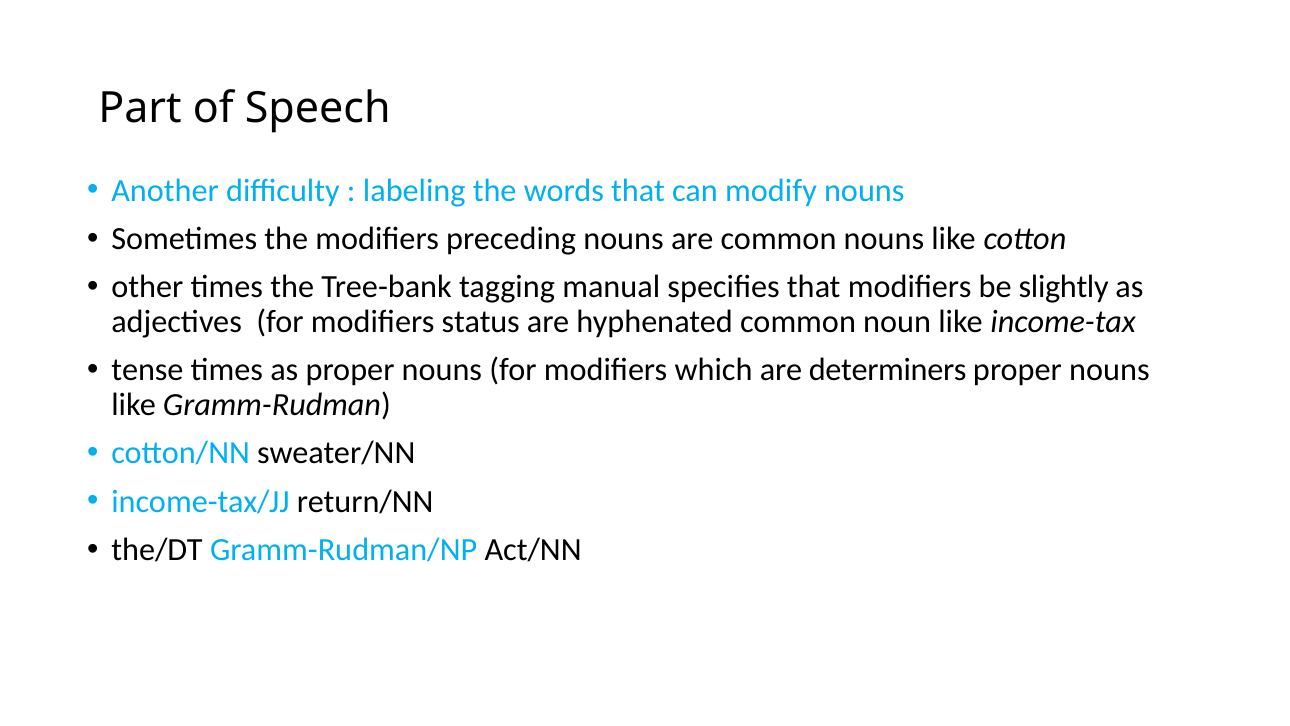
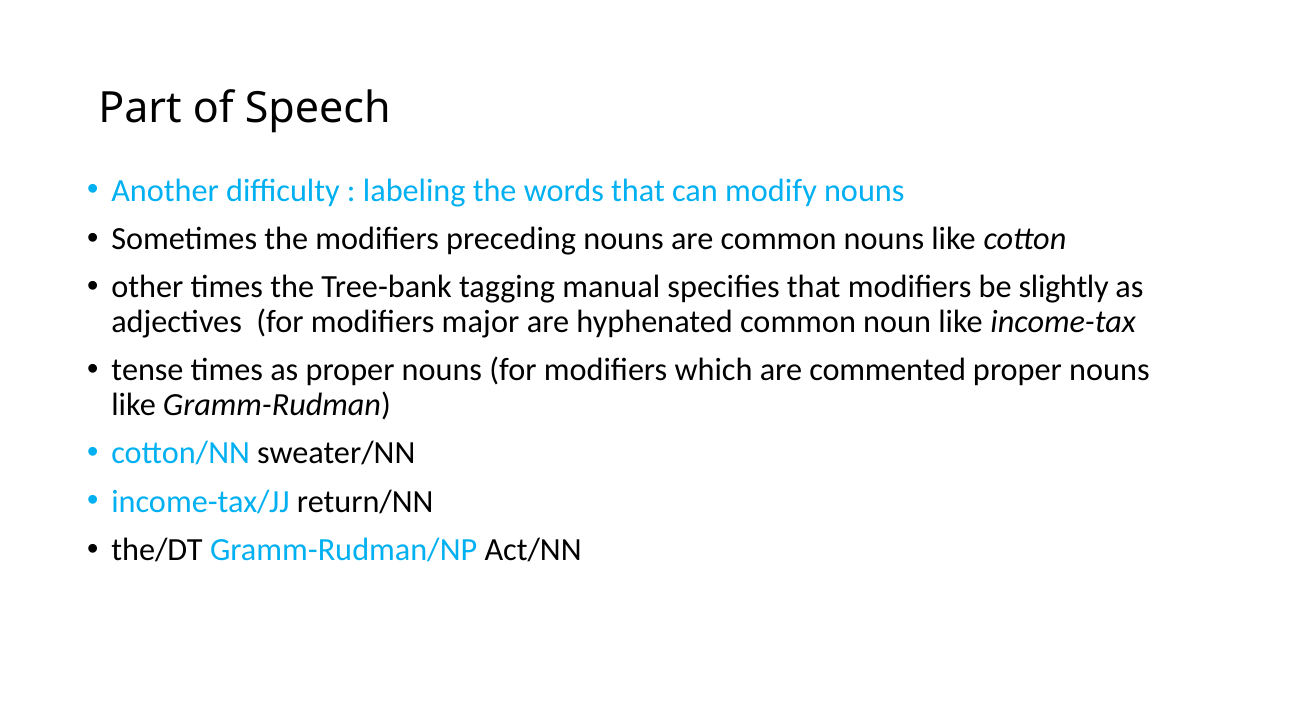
status: status -> major (481, 322)
determiners: determiners -> commented (888, 370)
